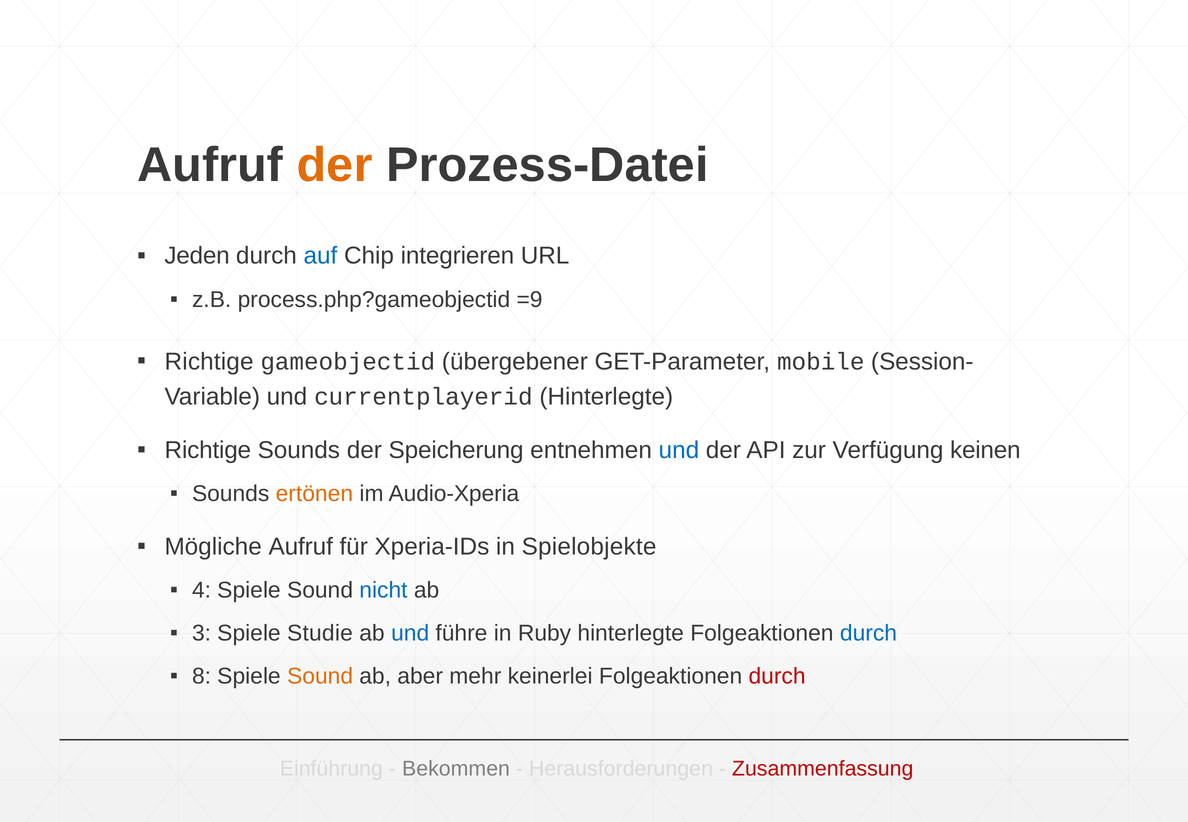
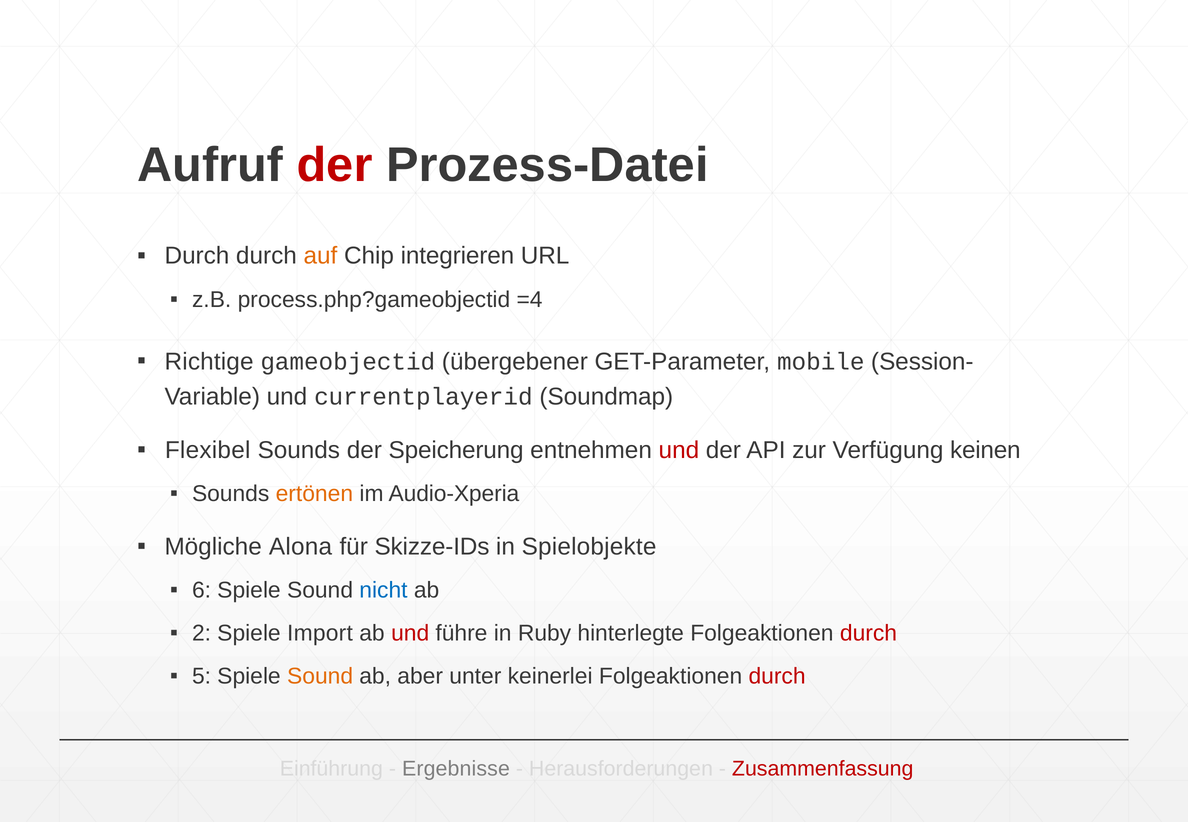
der colour: orange -> red (335, 165)
Jeden: Jeden -> Durch (197, 256)
auf colour: blue -> orange (320, 256)
=9: =9 -> =4 (530, 300)
currentplayerid Hinterlegte: Hinterlegte -> Soundmap (606, 397)
Richtige: Richtige -> Flexibel (208, 450)
und colour: blue -> red (679, 450)
Mögliche Aufruf: Aufruf -> Alona (301, 547)
Xperia-IDs: Xperia-IDs -> Skizze-IDs (432, 547)
4: 4 -> 6 (202, 591)
3: 3 -> 2 (202, 634)
Studie: Studie -> Import (320, 634)
und colour: blue -> red (410, 634)
durch colour: blue -> red (869, 634)
8: 8 -> 5 (202, 677)
mehr: mehr -> unter (475, 677)
Bekommen: Bekommen -> Ergebnisse (456, 769)
